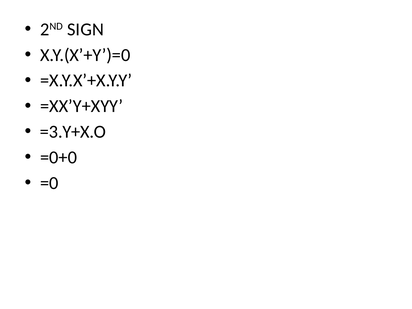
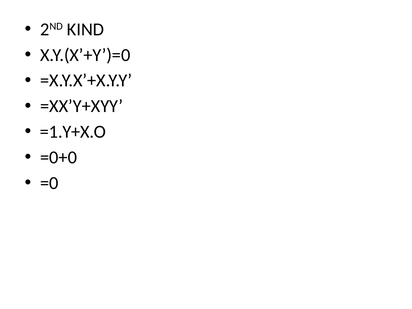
SIGN: SIGN -> KIND (86, 29)
=3.Y+X.O: =3.Y+X.O -> =1.Y+X.O (73, 132)
